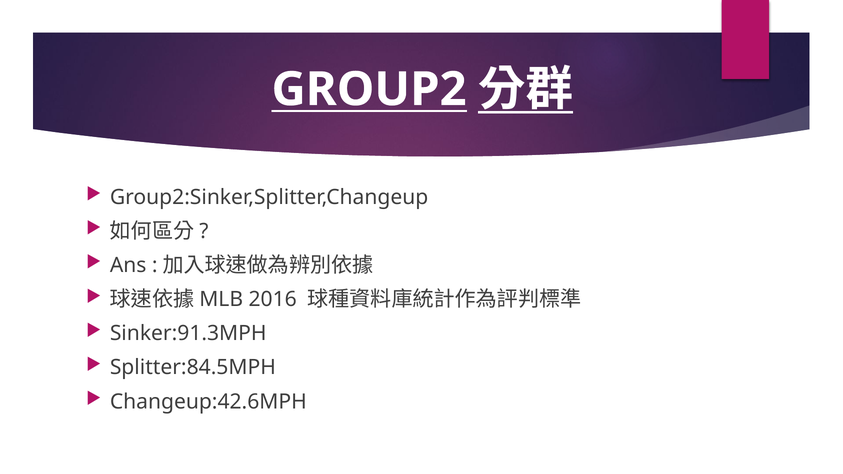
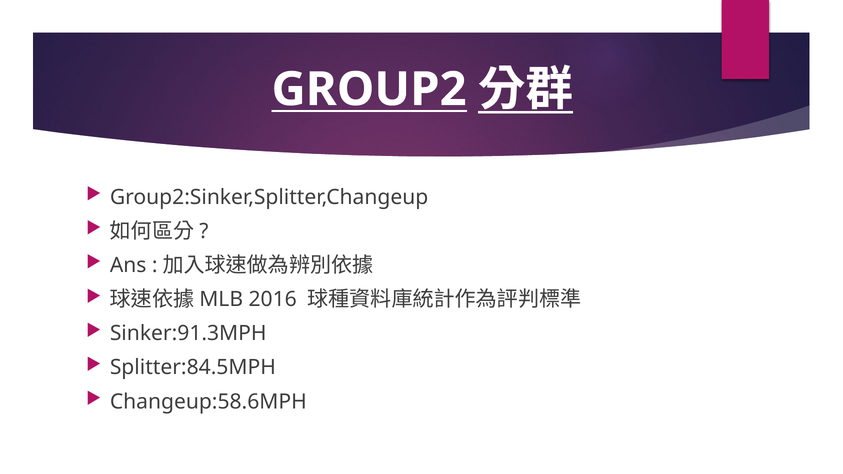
Changeup:42.6MPH: Changeup:42.6MPH -> Changeup:58.6MPH (208, 402)
